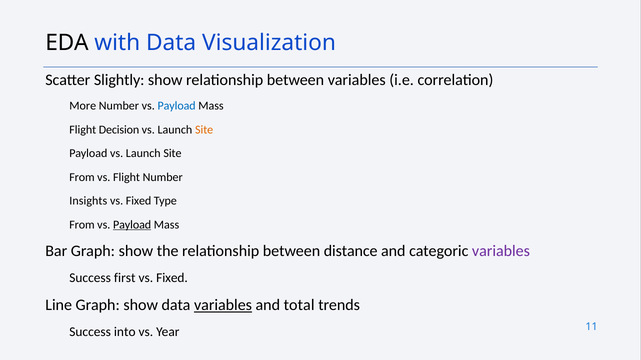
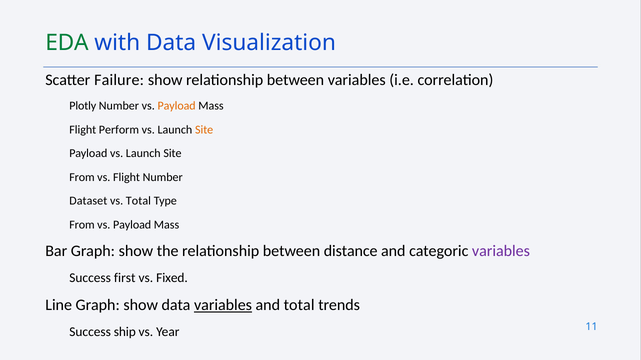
EDA colour: black -> green (67, 43)
Slightly: Slightly -> Failure (119, 80)
More: More -> Plotly (83, 106)
Payload colour: blue -> orange (177, 106)
Decision: Decision -> Perform (119, 130)
Insights: Insights -> Dataset (88, 201)
Fixed: Fixed -> Total (138, 201)
Payload underline: present -> none (132, 225)
into: into -> ship (125, 332)
